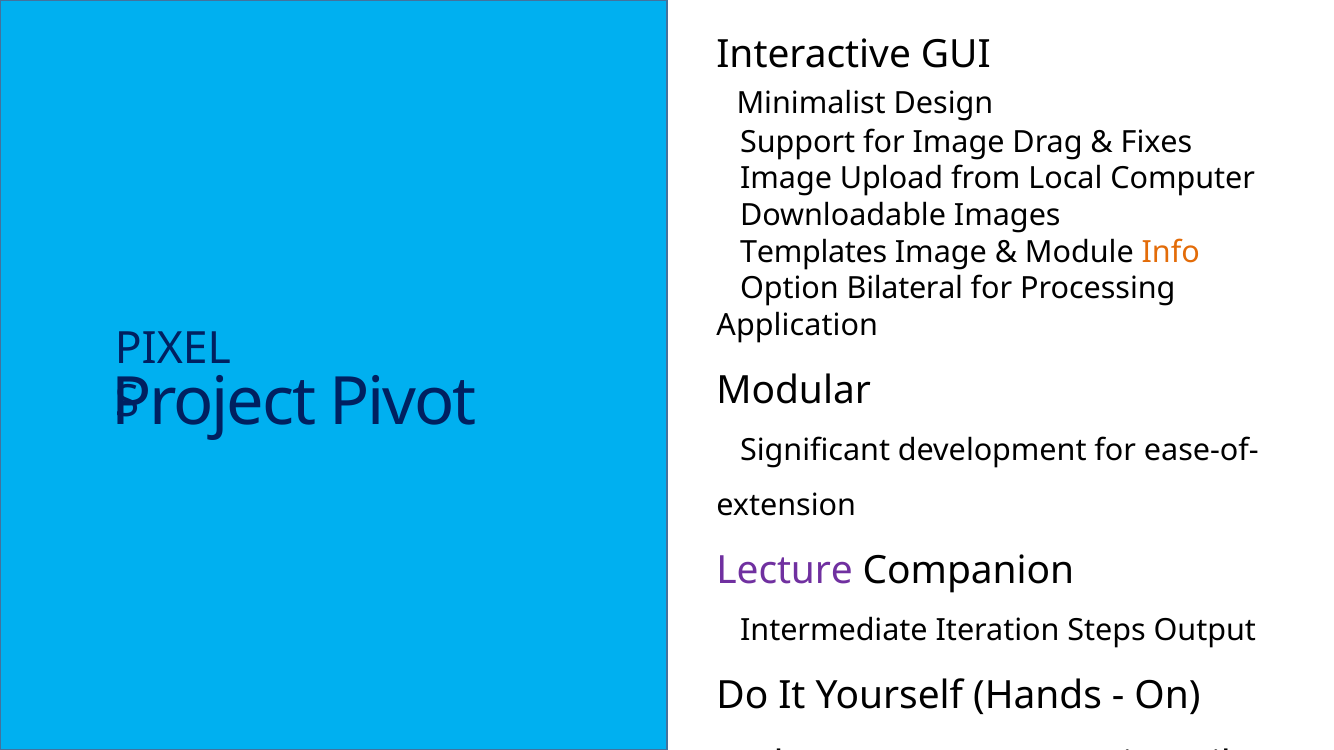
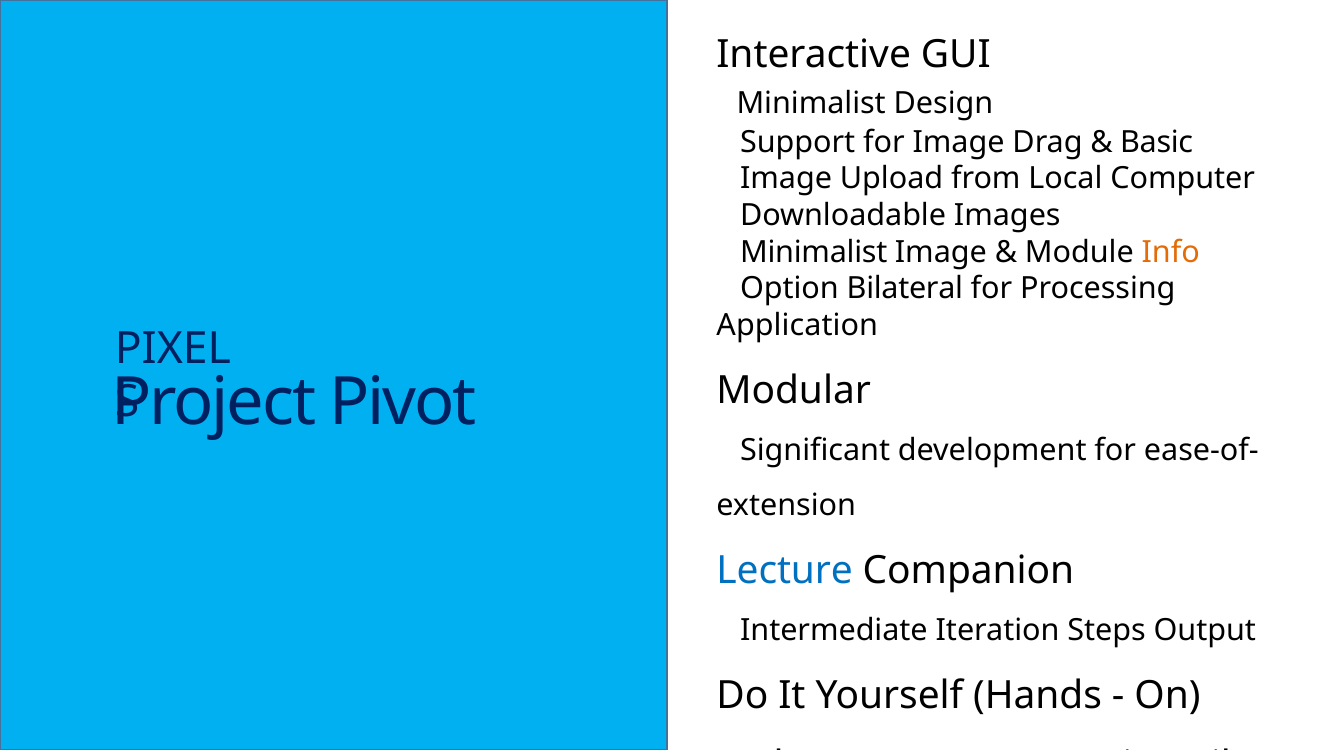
Fixes: Fixes -> Basic (1157, 142)
Templates: Templates -> Minimalist (814, 252)
Lecture colour: purple -> blue (785, 571)
